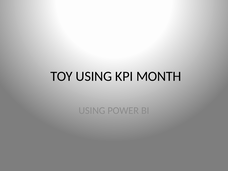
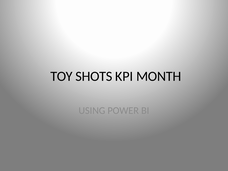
TOY USING: USING -> SHOTS (94, 76)
